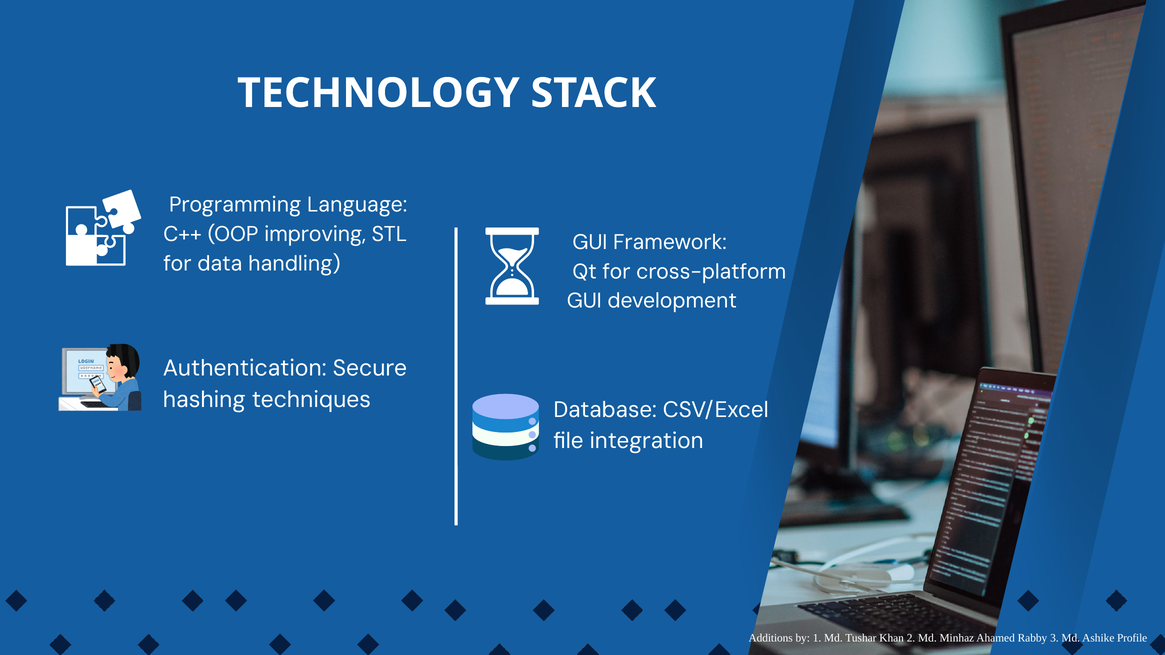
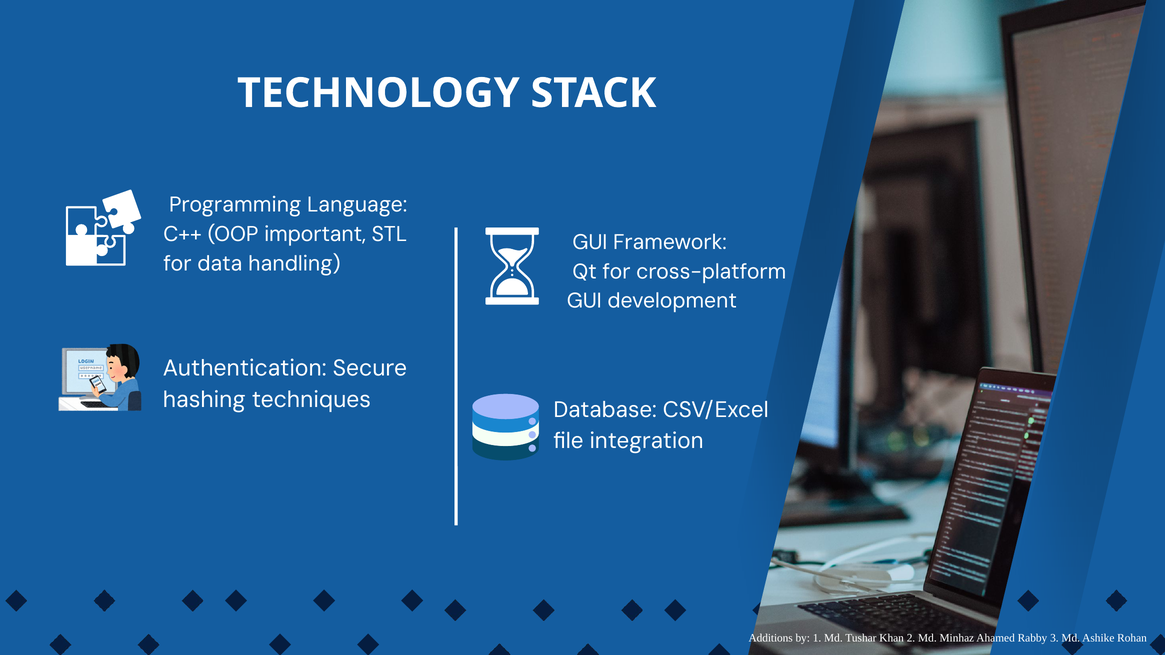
improving: improving -> important (315, 234)
Profile: Profile -> Rohan (1132, 638)
